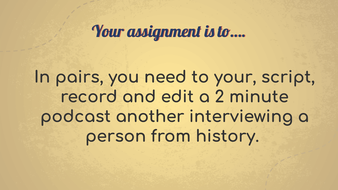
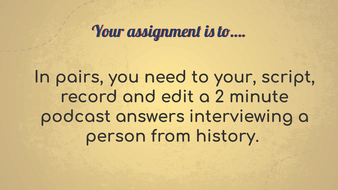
another: another -> answers (150, 117)
